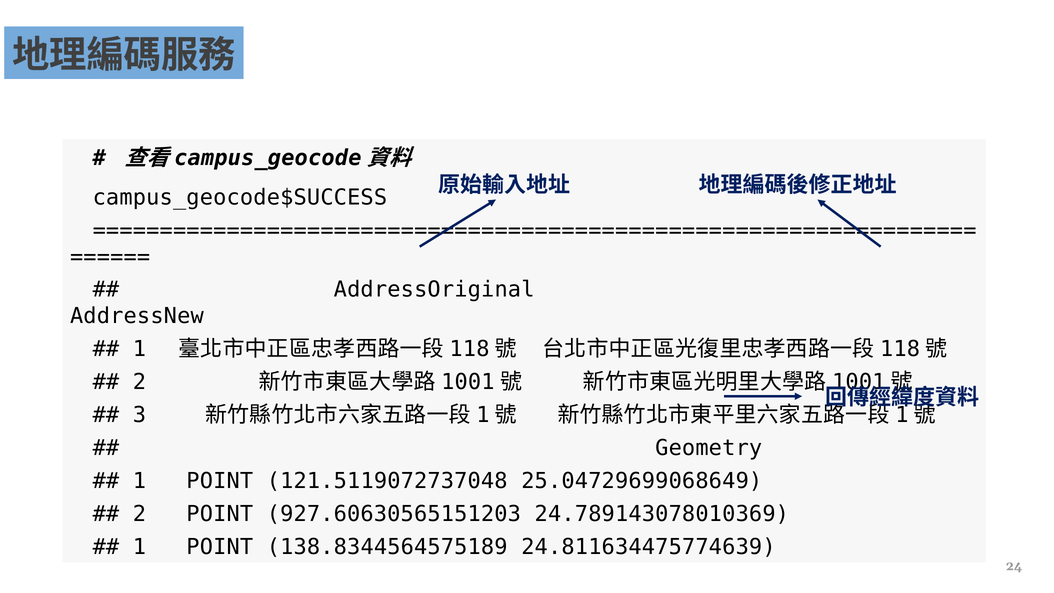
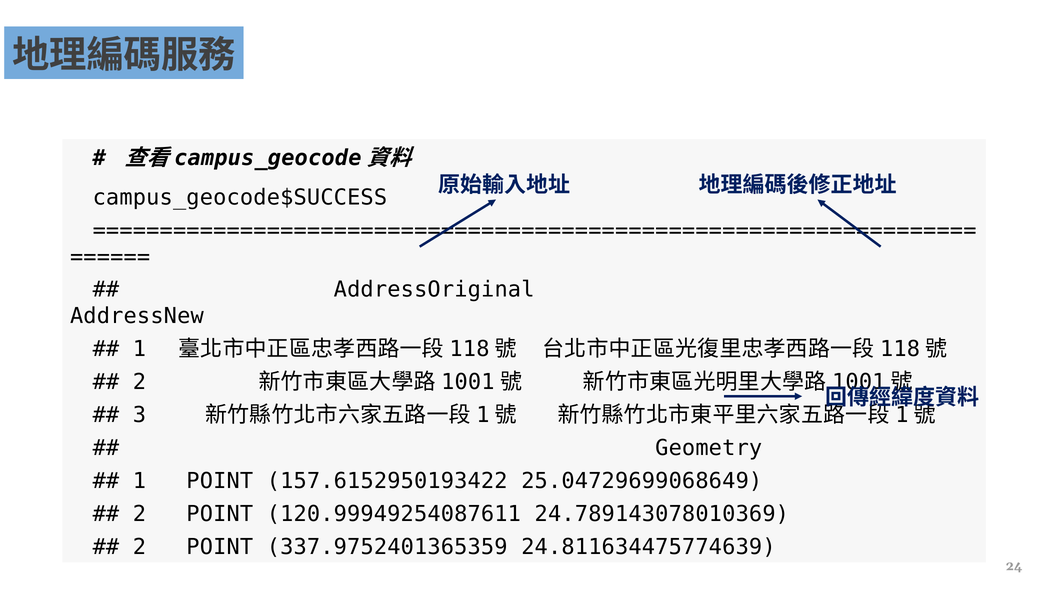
121.5119072737048: 121.5119072737048 -> 157.6152950193422 (387, 481)
927.60630565151203: 927.60630565151203 -> 120.99949254087611 (394, 514)
1: 1 -> 2 (139, 547)
138.8344564575189: 138.8344564575189 -> 337.9752401365359 (387, 547)
